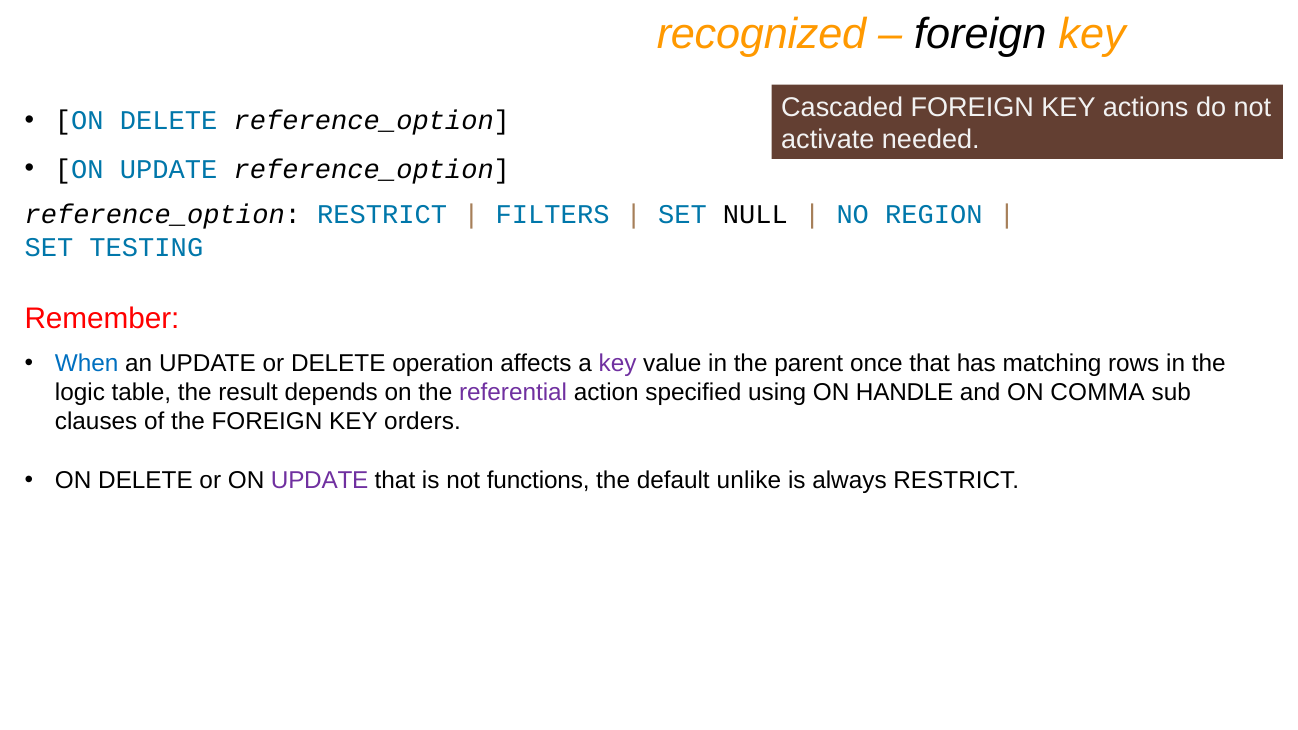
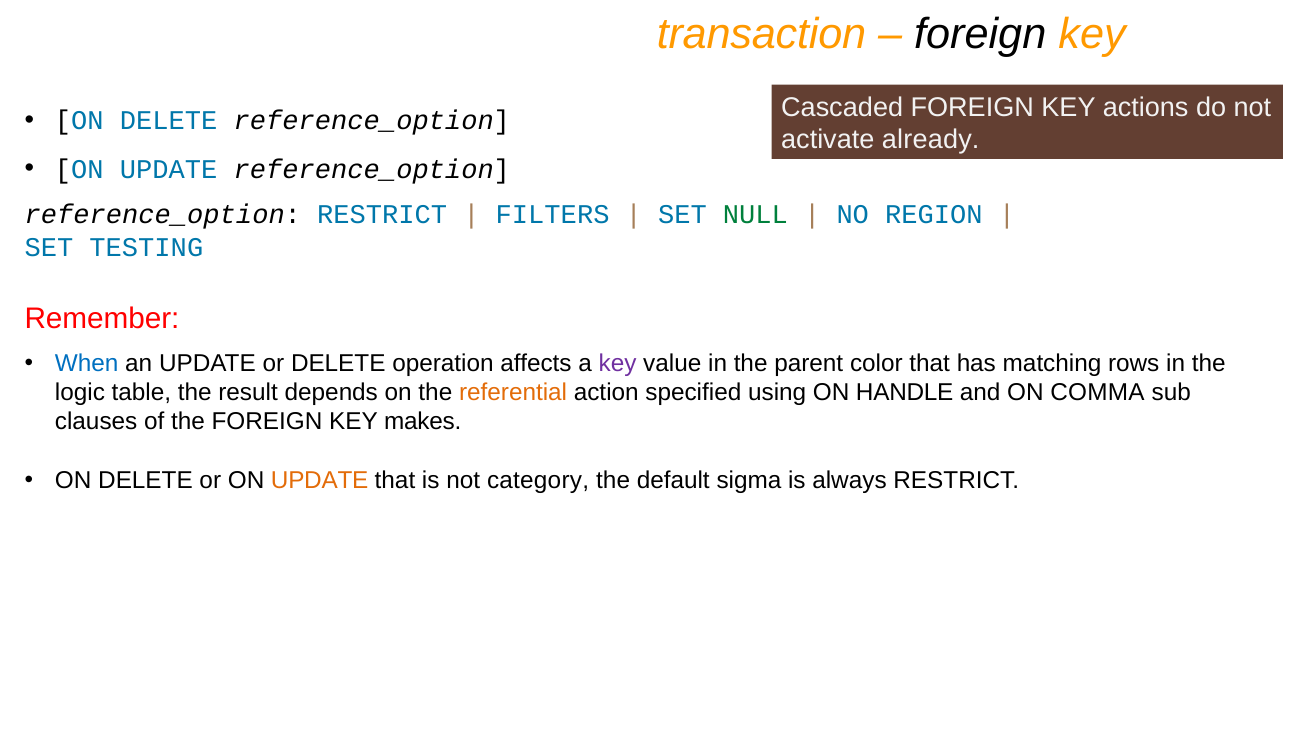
recognized: recognized -> transaction (761, 34)
needed: needed -> already (931, 140)
NULL colour: black -> green (755, 215)
once: once -> color (876, 364)
referential colour: purple -> orange (513, 393)
orders: orders -> makes (423, 422)
UPDATE colour: purple -> orange (320, 480)
functions: functions -> category (538, 480)
unlike: unlike -> sigma (749, 480)
